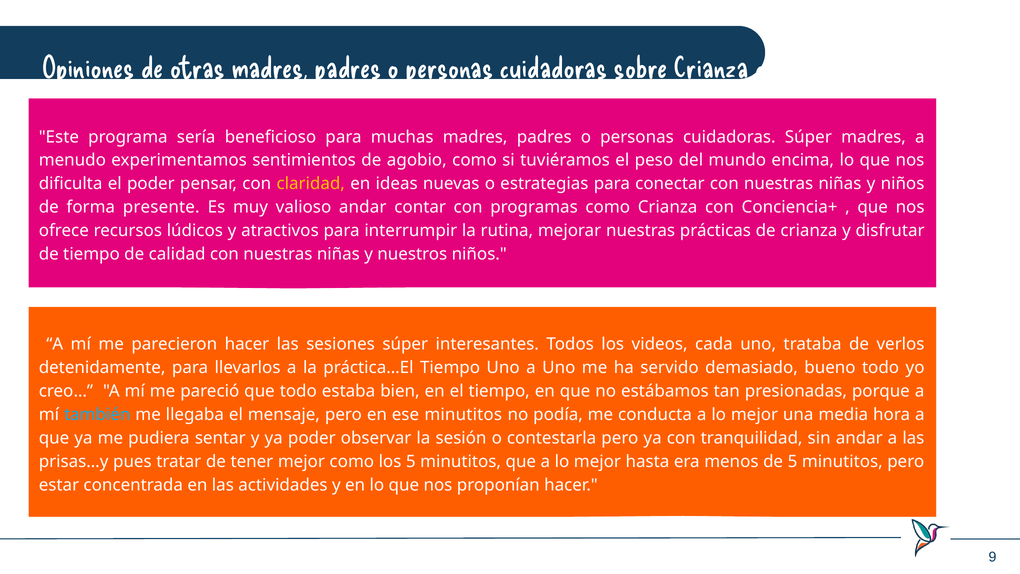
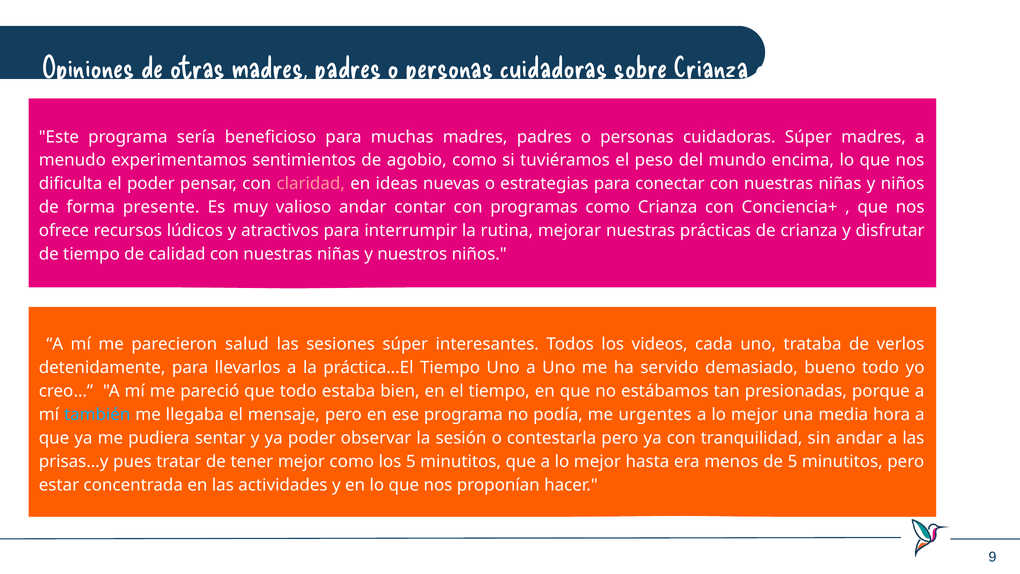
claridad colour: yellow -> pink (311, 184)
parecieron hacer: hacer -> salud (247, 344)
ese minutitos: minutitos -> programa (463, 414)
conducta: conducta -> urgentes (655, 414)
